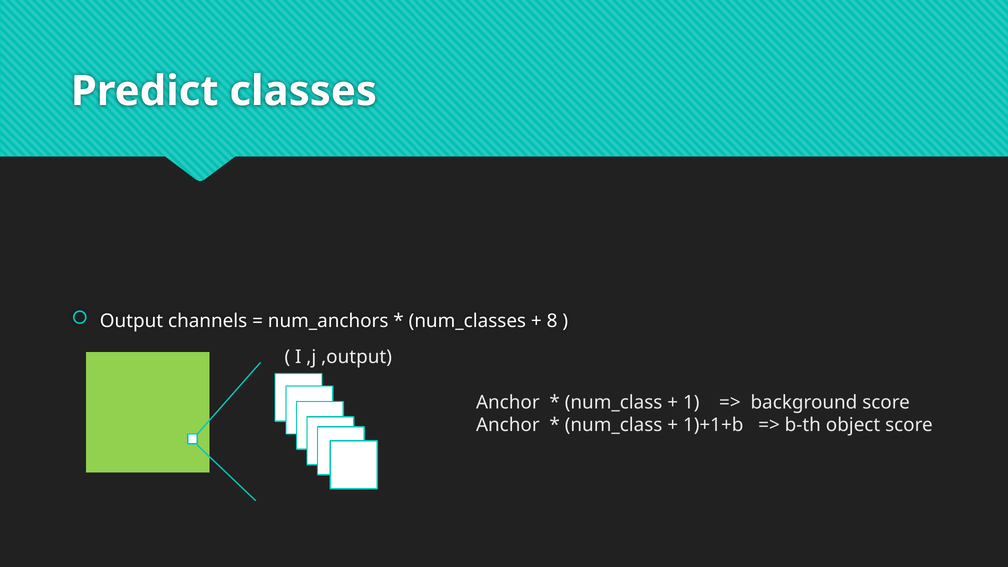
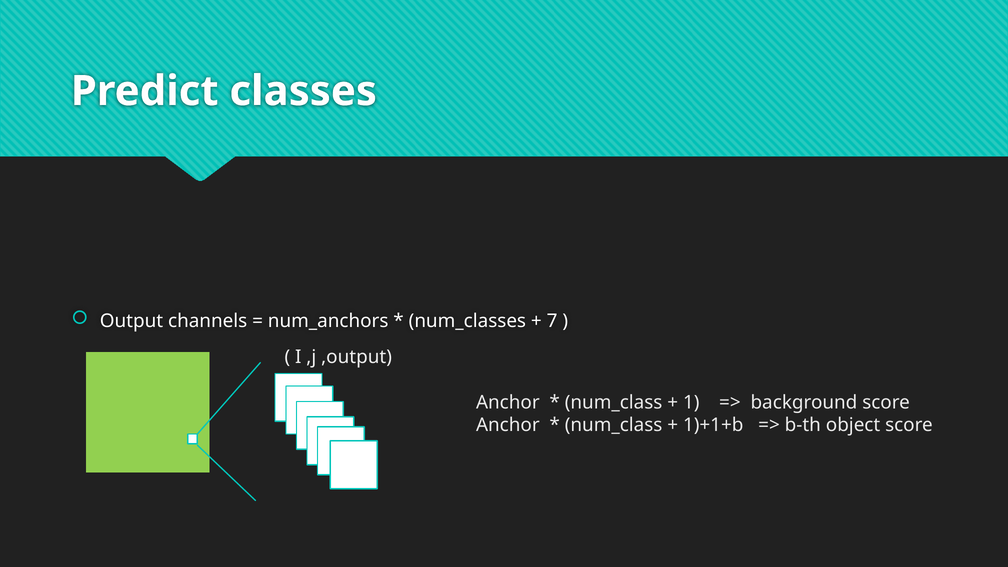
8: 8 -> 7 (552, 321)
